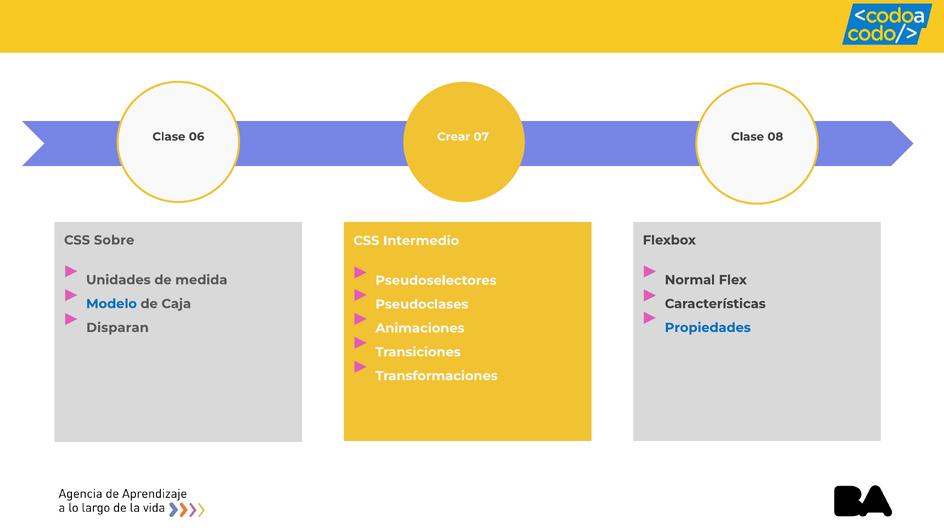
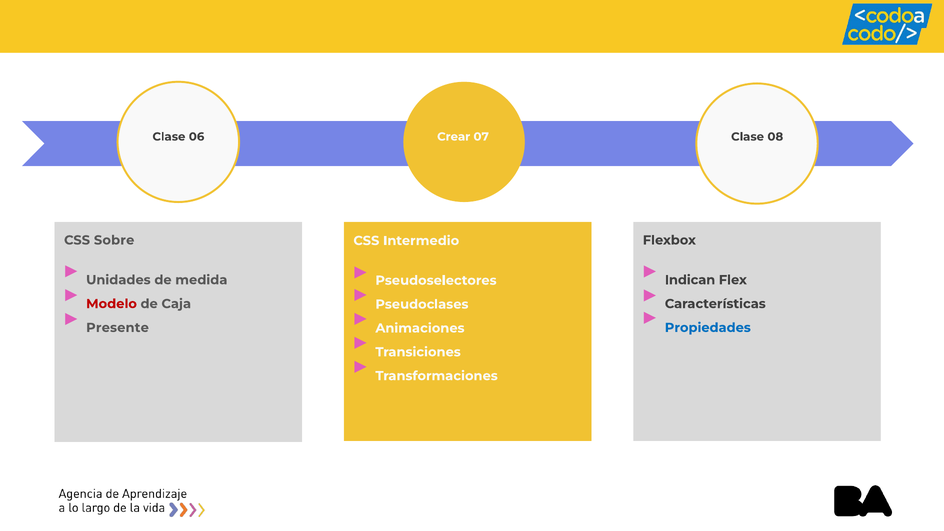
Normal: Normal -> Indican (690, 280)
Modelo colour: blue -> red (111, 304)
Disparan: Disparan -> Presente (117, 328)
